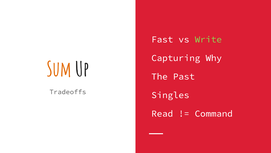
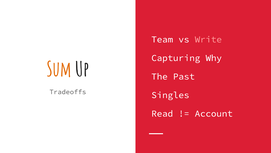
Fast: Fast -> Team (162, 39)
Write colour: light green -> pink (208, 39)
Command: Command -> Account (214, 113)
